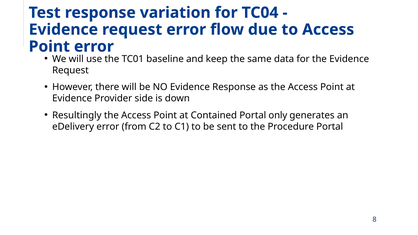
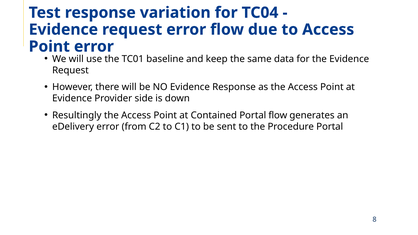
Portal only: only -> flow (278, 115)
